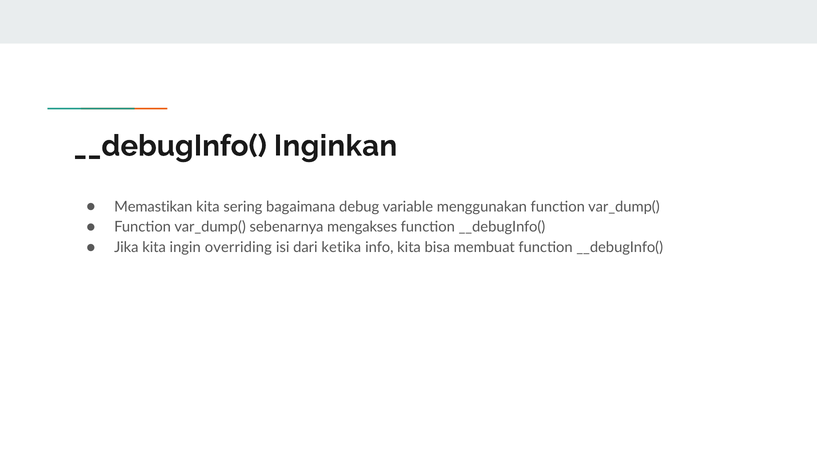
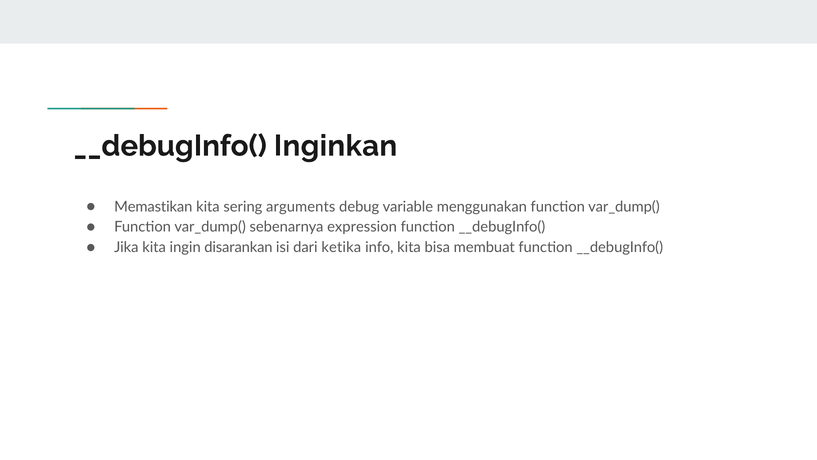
bagaimana: bagaimana -> arguments (301, 206)
mengakses: mengakses -> expression (362, 227)
overriding: overriding -> disarankan (238, 247)
